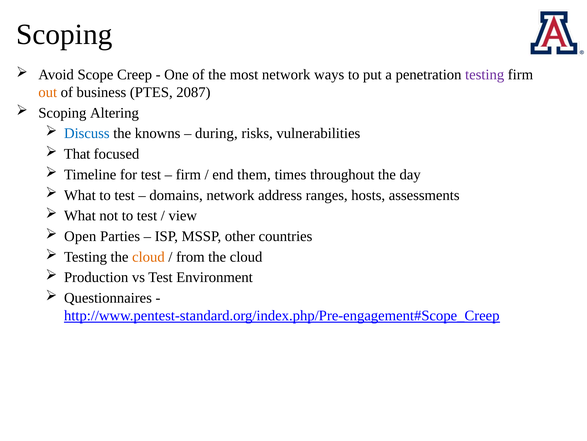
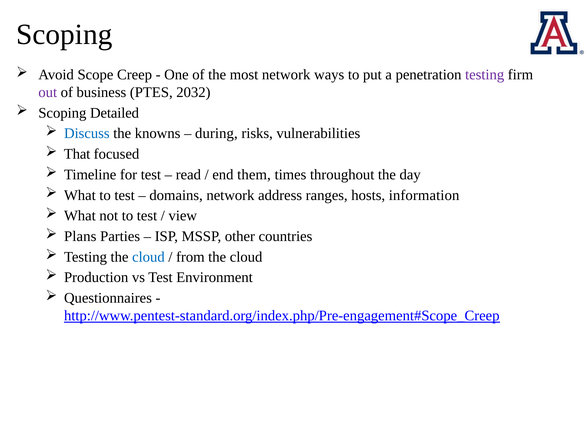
out colour: orange -> purple (48, 92)
2087: 2087 -> 2032 (193, 92)
Altering: Altering -> Detailed (115, 113)
firm: firm -> read (188, 174)
assessments: assessments -> information (424, 195)
Open: Open -> Plans (80, 236)
cloud colour: orange -> blue (148, 256)
